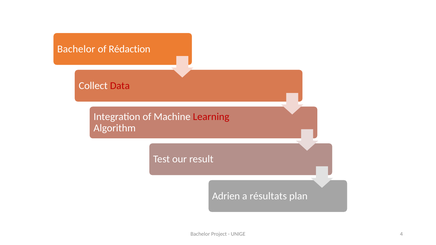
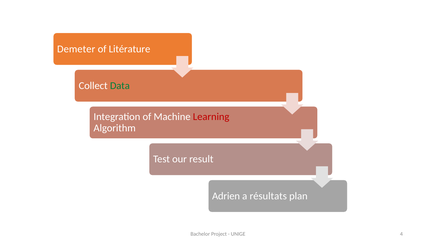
Bachelor: Bachelor -> Demeter (76, 49)
Rédaction: Rédaction -> Litérature (130, 49)
Data colour: red -> green (120, 86)
